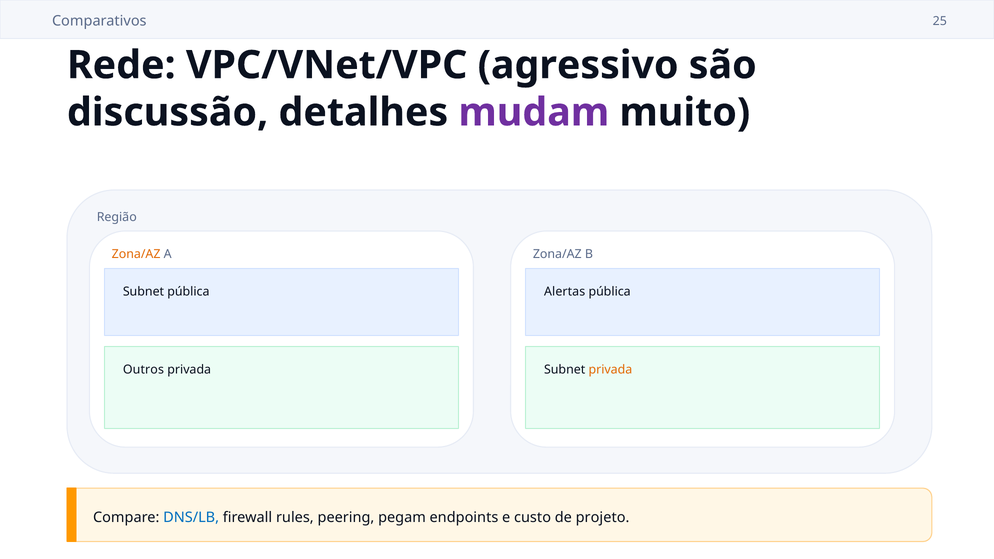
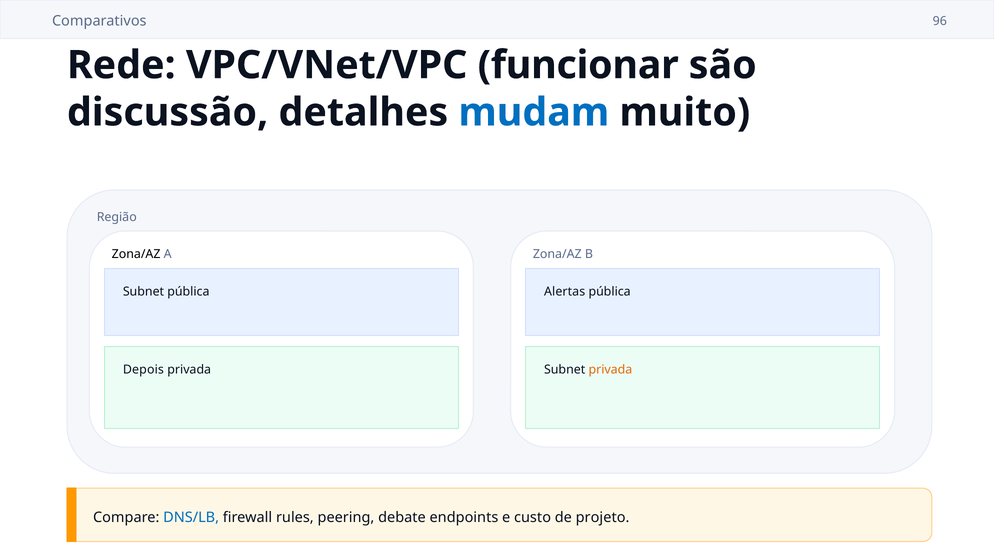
25: 25 -> 96 (940, 21)
agressivo: agressivo -> funcionar (578, 65)
mudam colour: purple -> blue (534, 112)
Zona/AZ colour: orange -> black (136, 254)
Outros: Outros -> Depois (143, 370)
pegam: pegam -> debate (402, 517)
